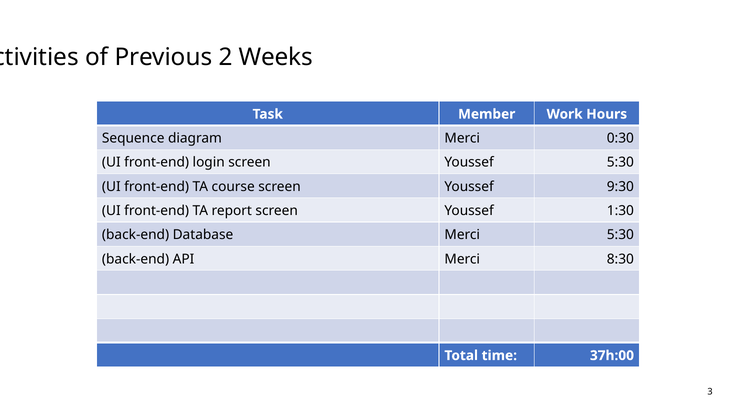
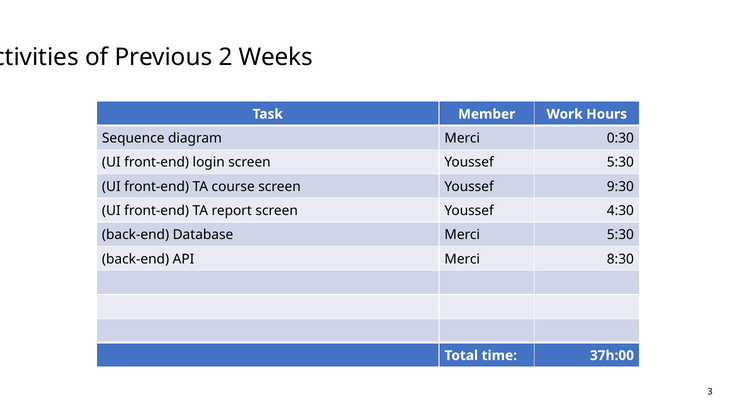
1:30: 1:30 -> 4:30 (620, 211)
